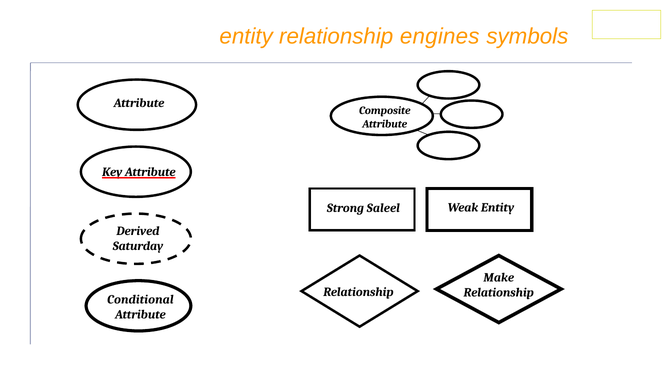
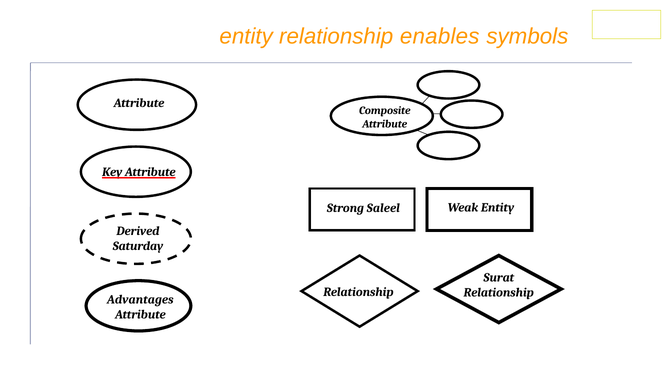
engines: engines -> enables (440, 36)
Make: Make -> Surat (499, 278)
Conditional: Conditional -> Advantages (140, 300)
